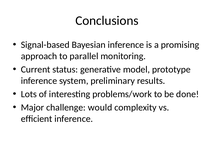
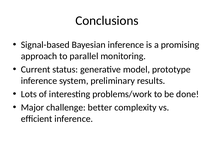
would: would -> better (100, 108)
